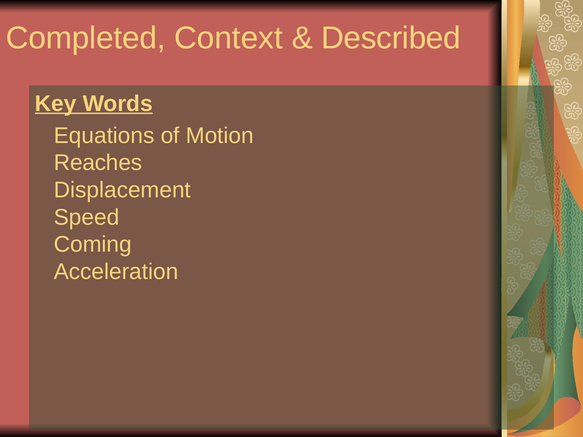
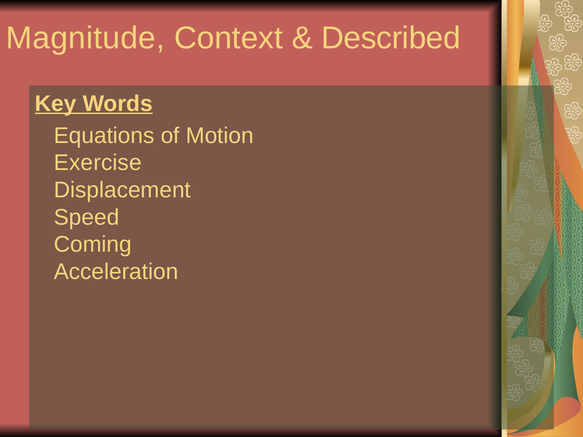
Completed: Completed -> Magnitude (85, 38)
Reaches: Reaches -> Exercise (98, 163)
